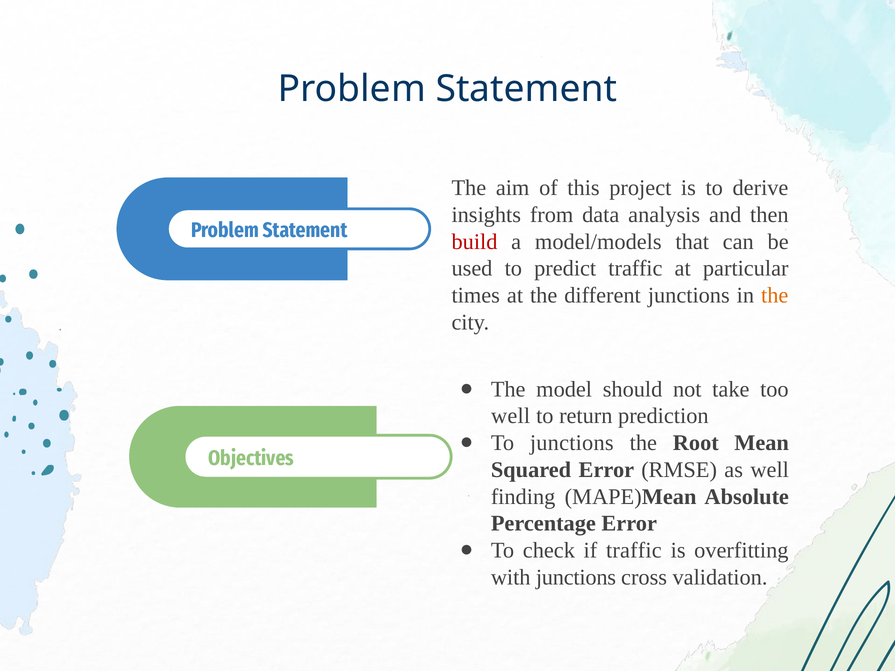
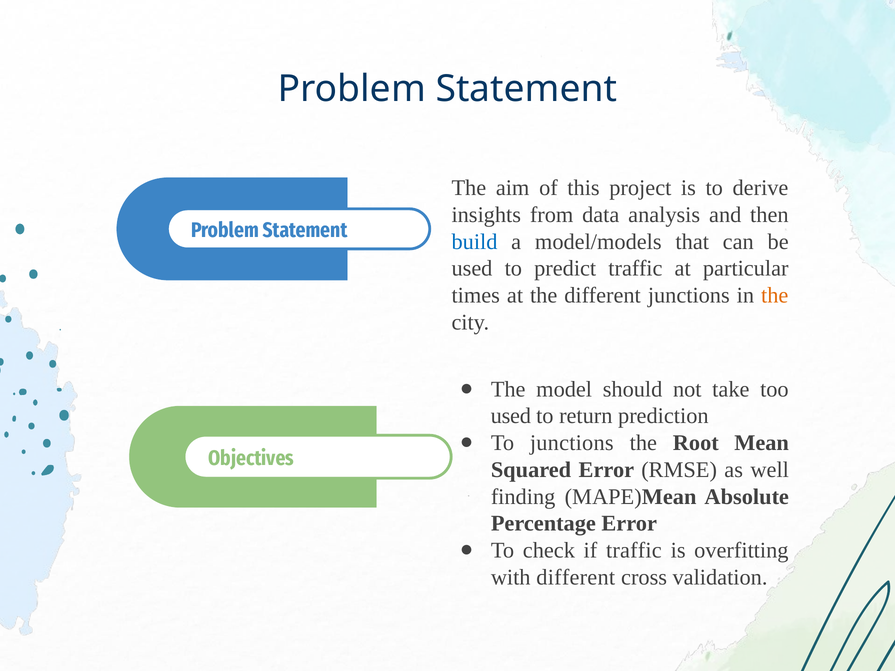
build colour: red -> blue (475, 242)
well: well -> used (511, 416)
with junctions: junctions -> different (576, 577)
